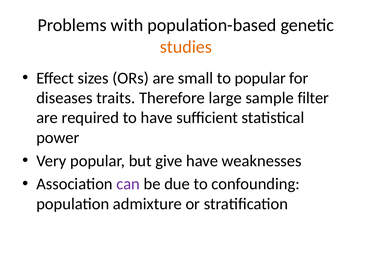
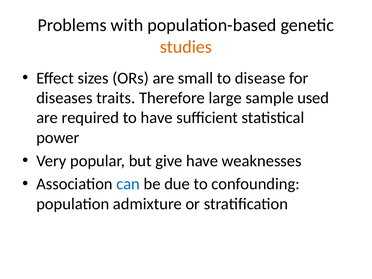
to popular: popular -> disease (260, 78)
filter: filter -> used (313, 98)
can colour: purple -> blue (128, 184)
